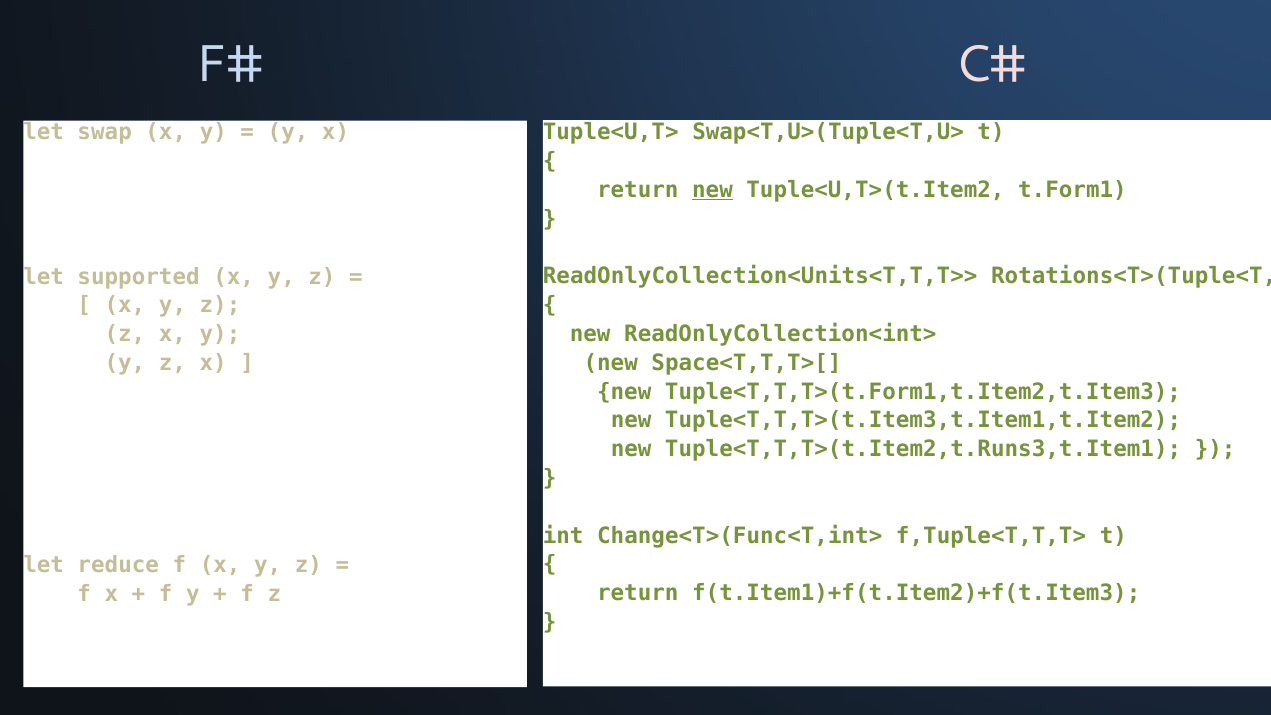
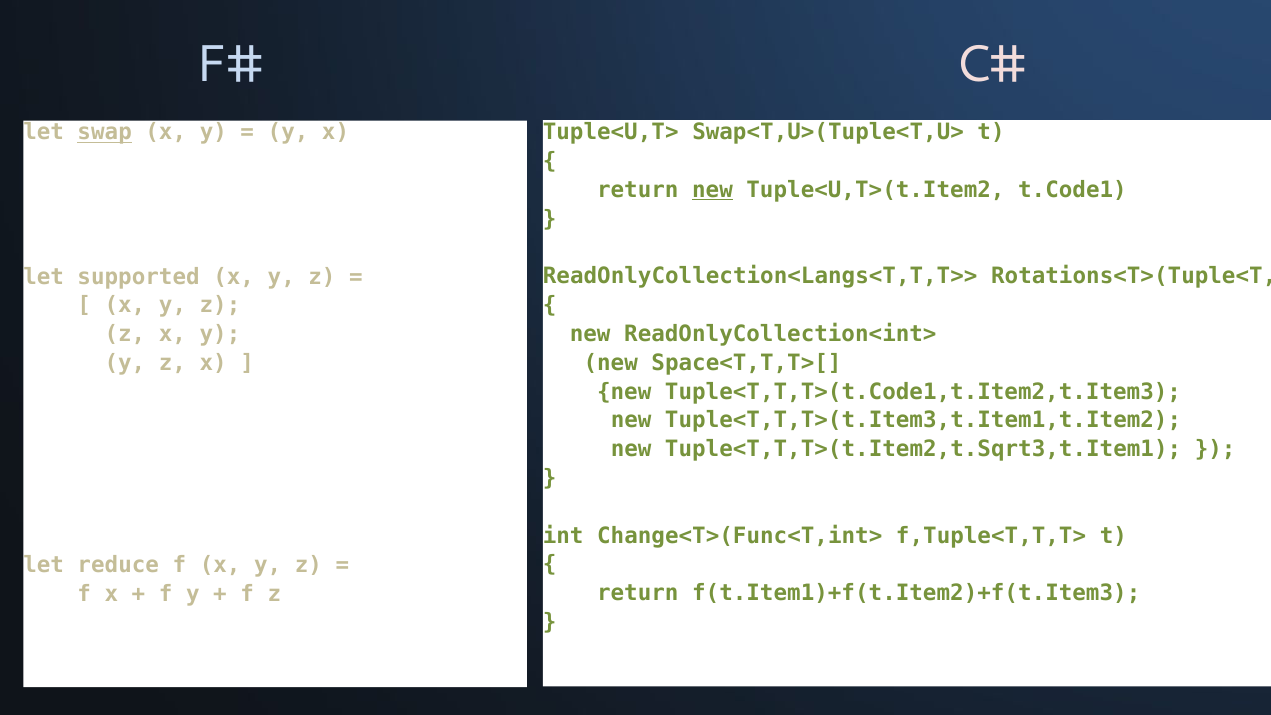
swap underline: none -> present (105, 133)
t.Form1: t.Form1 -> t.Code1 (1072, 190)
ReadOnlyCollection<Units<T,T,T>>: ReadOnlyCollection<Units<T,T,T>> -> ReadOnlyCollection<Langs<T,T,T>> (760, 276)
Tuple<T,T,T>(t.Form1,t.Item2,t.Item3: Tuple<T,T,T>(t.Form1,t.Item2,t.Item3 -> Tuple<T,T,T>(t.Code1,t.Item2,t.Item3 (923, 392)
Tuple<T,T,T>(t.Item2,t.Runs3,t.Item1: Tuple<T,T,T>(t.Item2,t.Runs3,t.Item1 -> Tuple<T,T,T>(t.Item2,t.Sqrt3,t.Item1 (923, 449)
